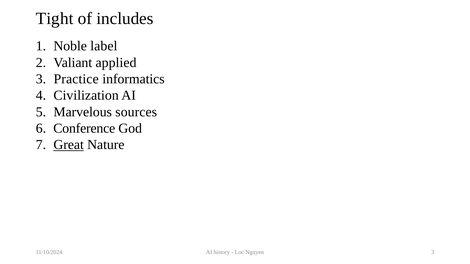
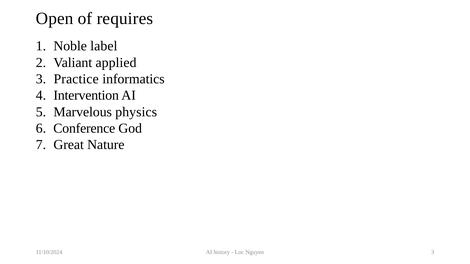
Tight: Tight -> Open (55, 18)
includes: includes -> requires (125, 18)
Civilization: Civilization -> Intervention (86, 96)
sources: sources -> physics (136, 112)
Great underline: present -> none (69, 145)
